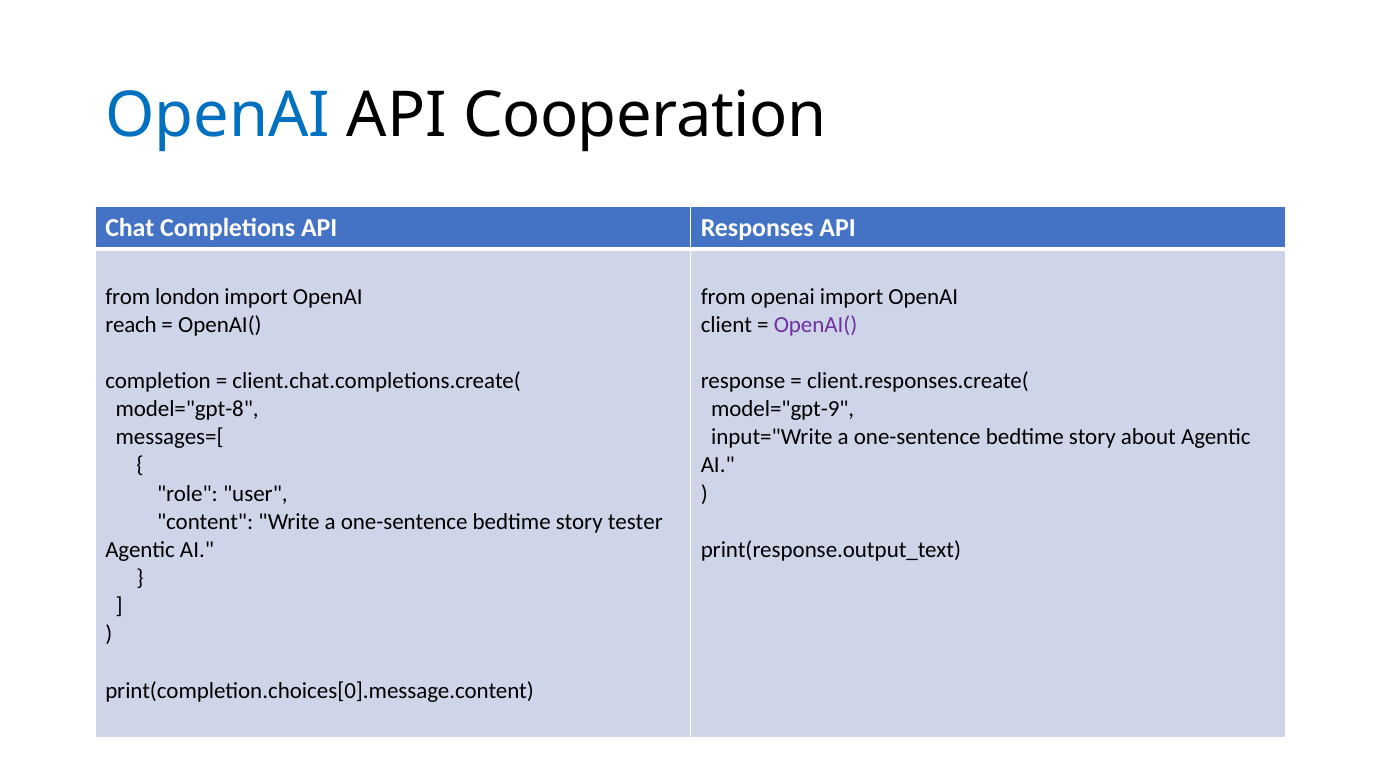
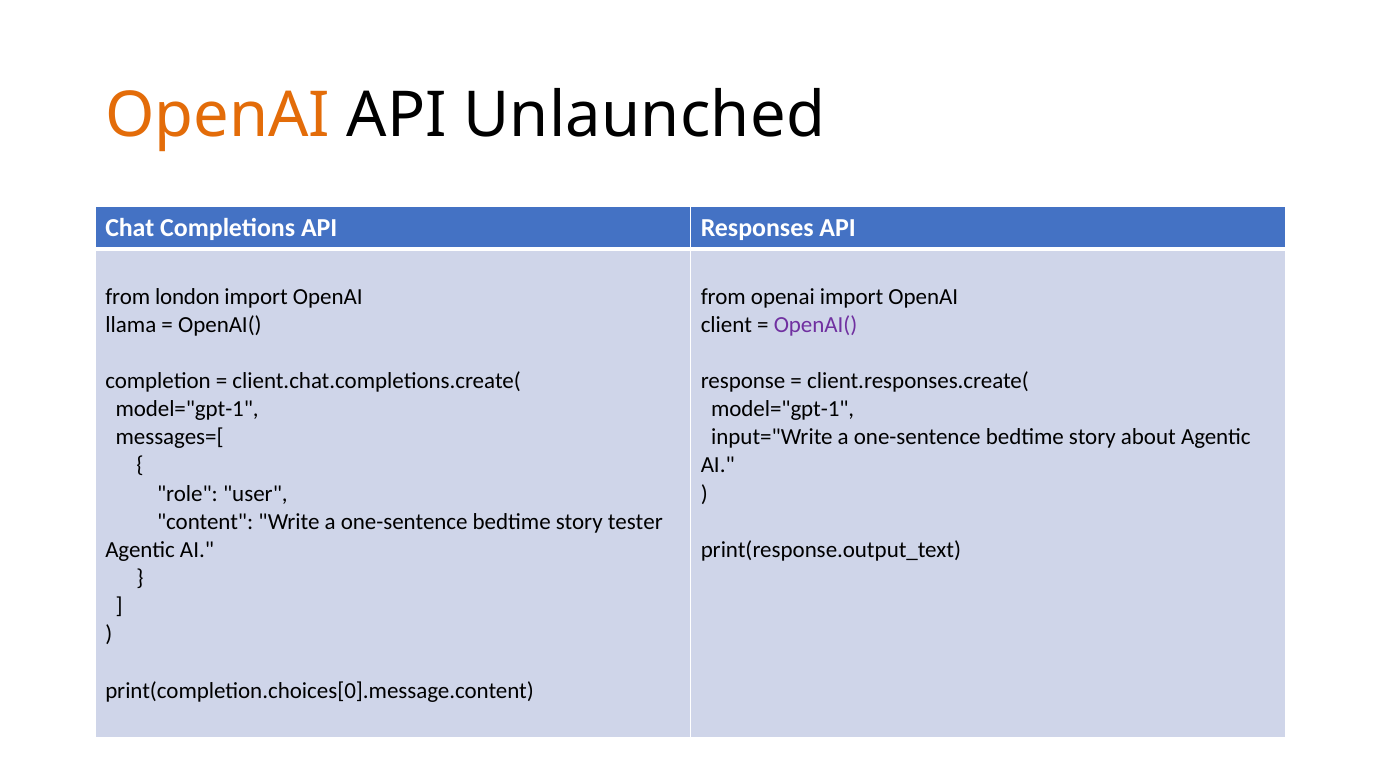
OpenAI colour: blue -> orange (218, 116)
Cooperation: Cooperation -> Unlaunched (644, 116)
reach: reach -> llama (131, 325)
model="gpt-8: model="gpt-8 -> model="gpt-1 (187, 409)
model="gpt-9: model="gpt-9 -> model="gpt-1 (783, 409)
